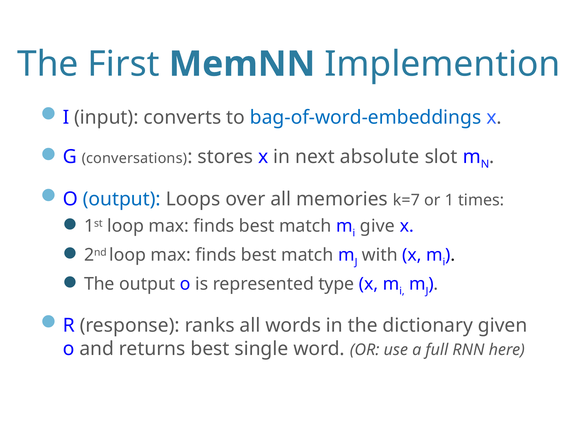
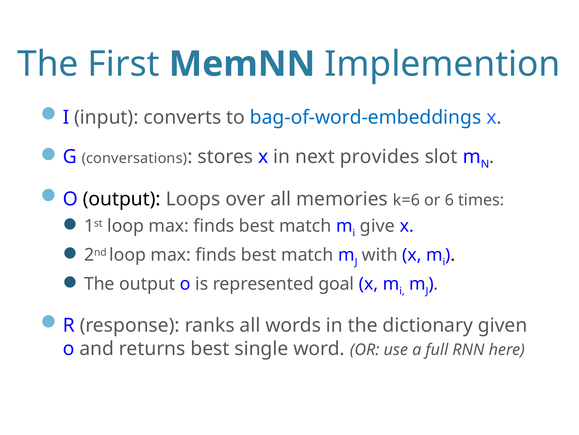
absolute: absolute -> provides (380, 156)
output colour: blue -> black (122, 199)
k=7: k=7 -> k=6 (406, 200)
1: 1 -> 6 (449, 200)
type: type -> goal (336, 284)
